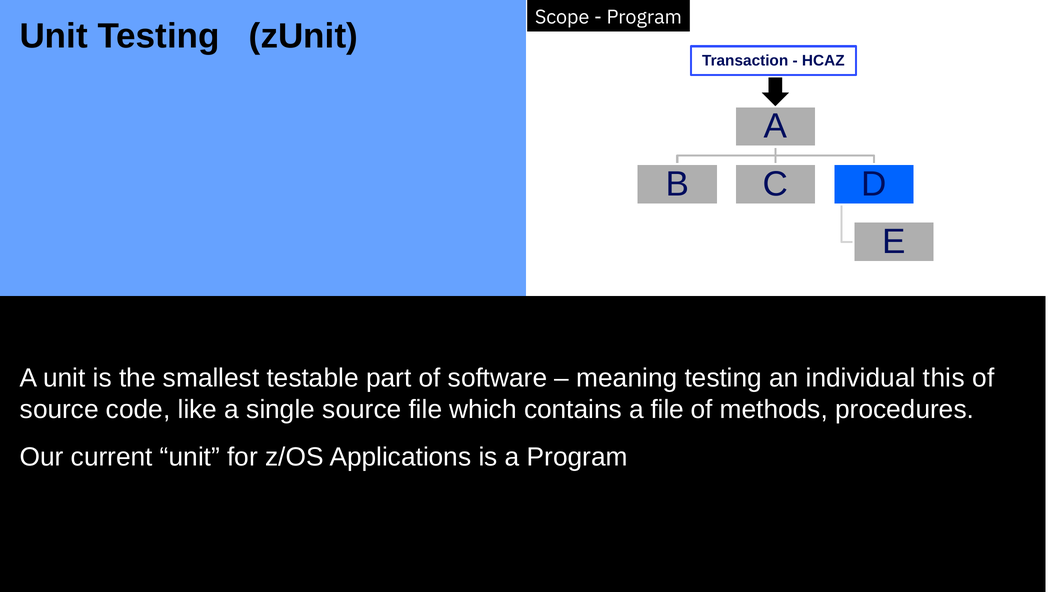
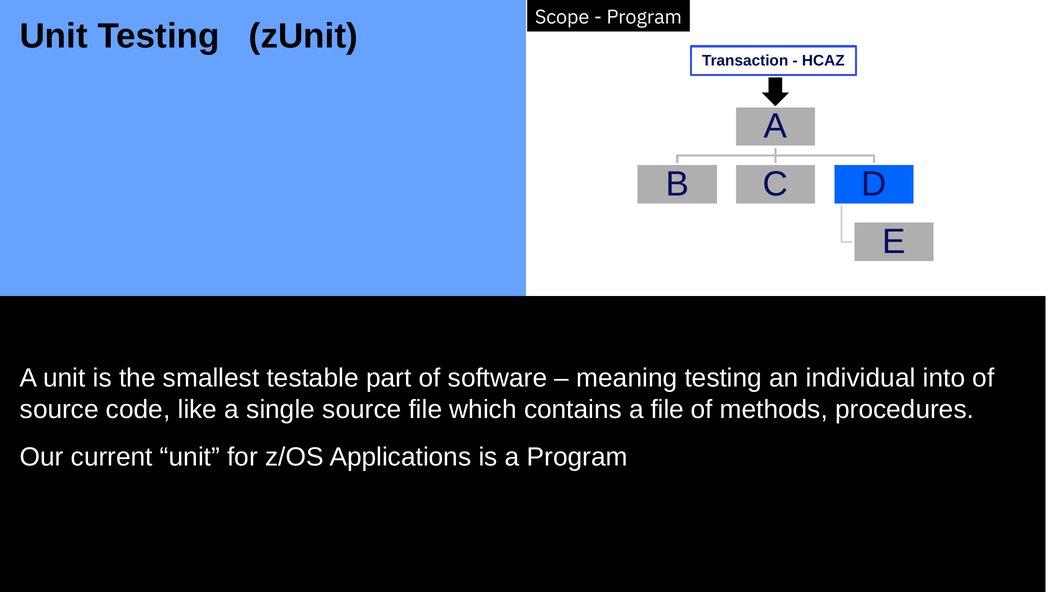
this: this -> into (944, 378)
